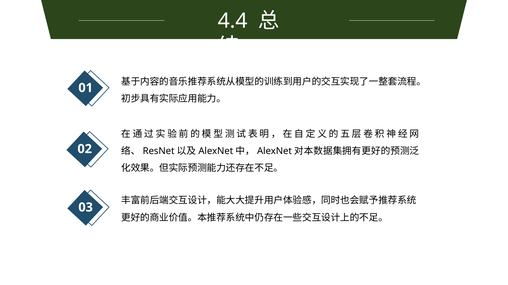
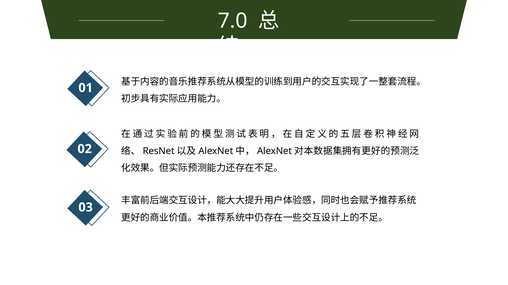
4.4: 4.4 -> 7.0 (233, 21)
